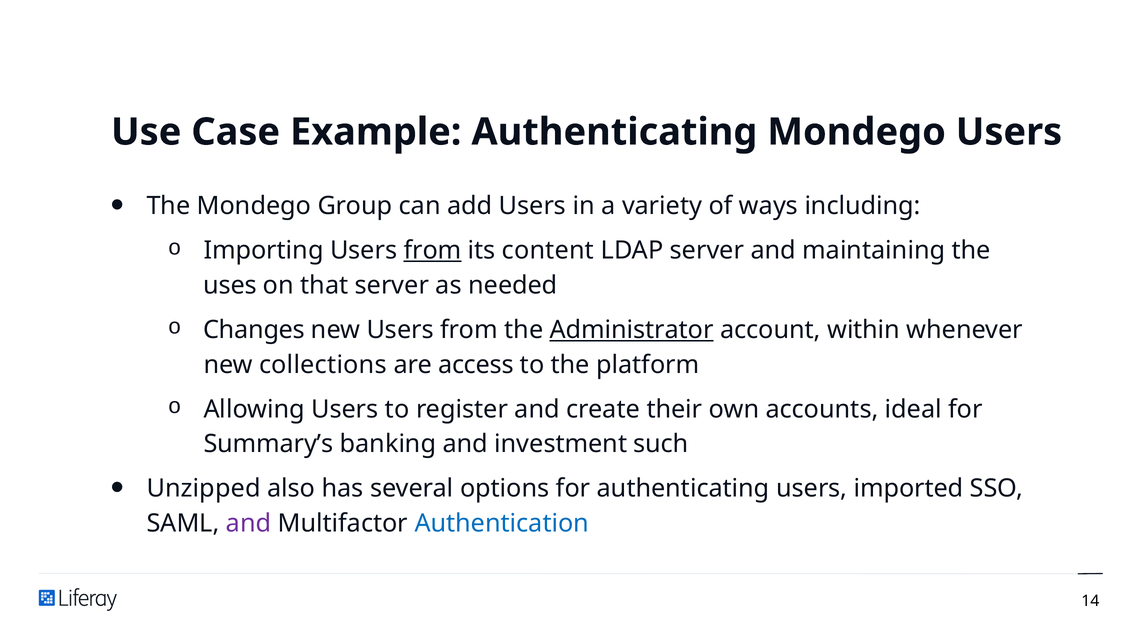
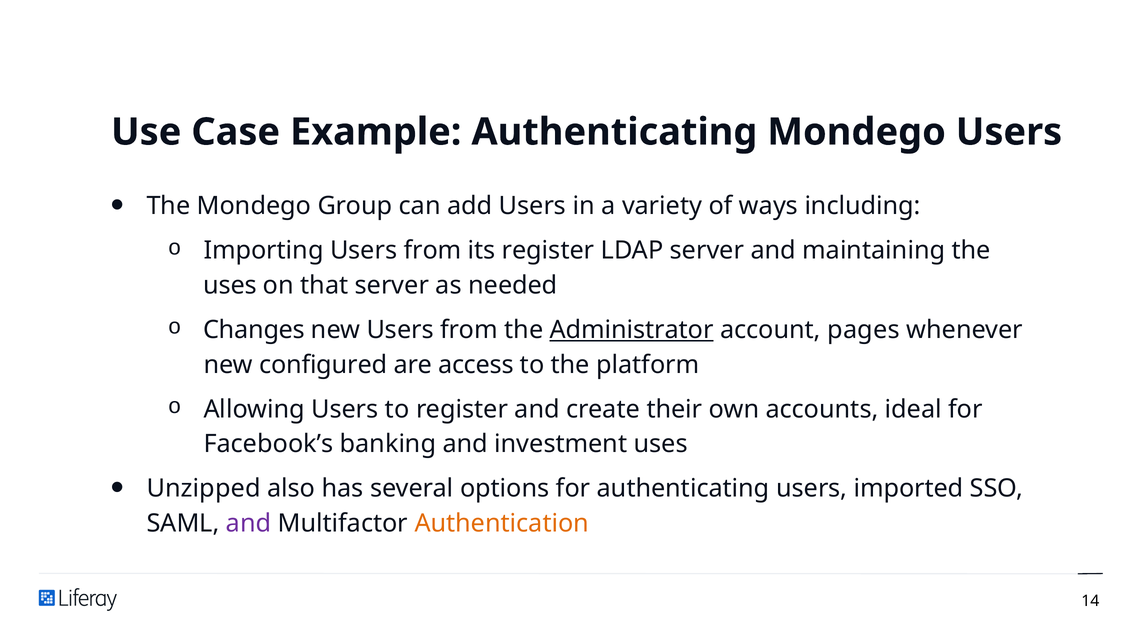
from underline: present -> none (433, 250)
its content: content -> register (548, 250)
within: within -> pages (863, 330)
collections: collections -> configured (323, 365)
Summary’s: Summary’s -> Facebook’s (268, 444)
investment such: such -> uses (661, 444)
Authentication colour: blue -> orange (502, 523)
